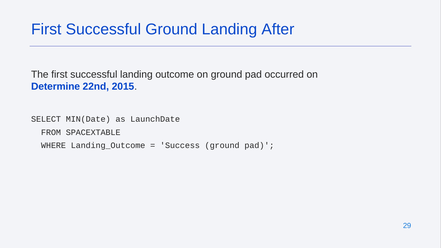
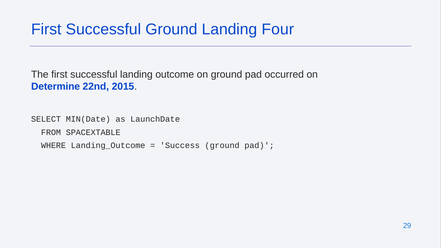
After: After -> Four (278, 29)
